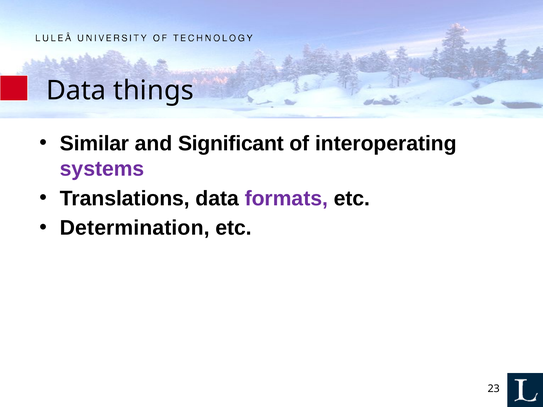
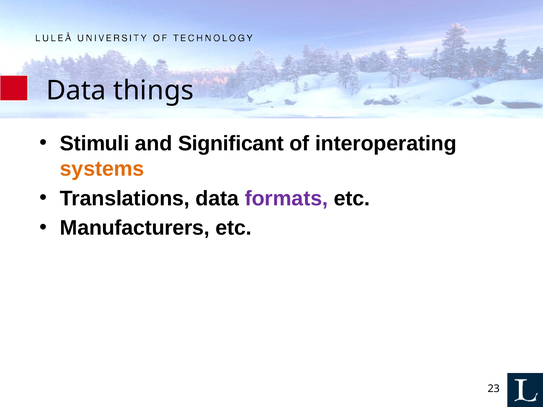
Similar: Similar -> Stimuli (95, 144)
systems colour: purple -> orange (102, 169)
Determination: Determination -> Manufacturers (135, 228)
